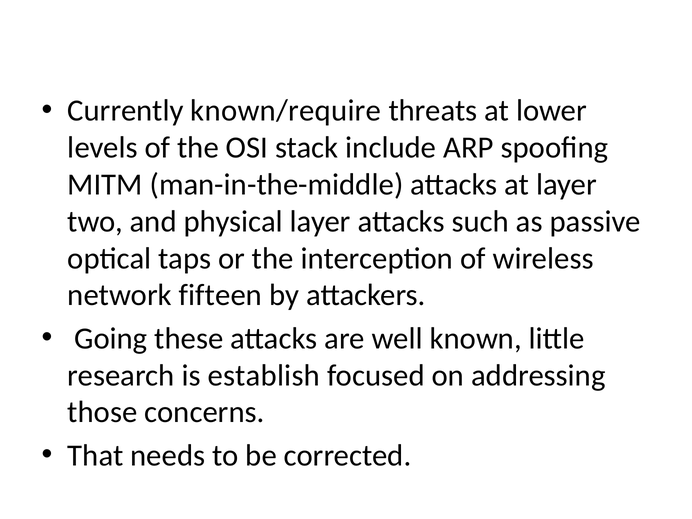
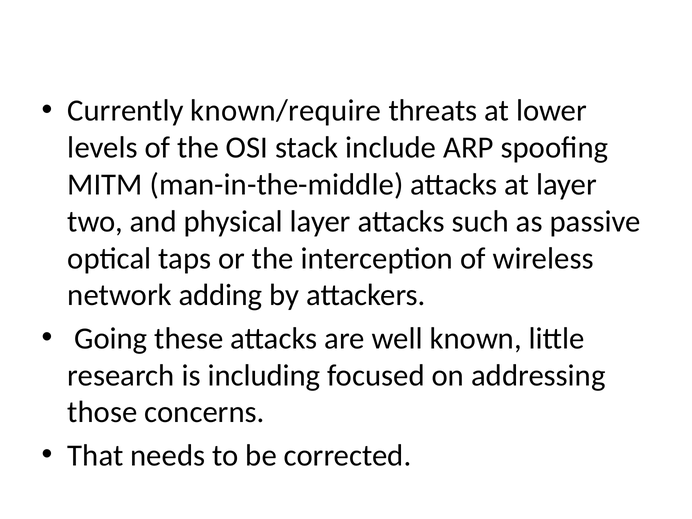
fifteen: fifteen -> adding (221, 295)
establish: establish -> including (264, 375)
